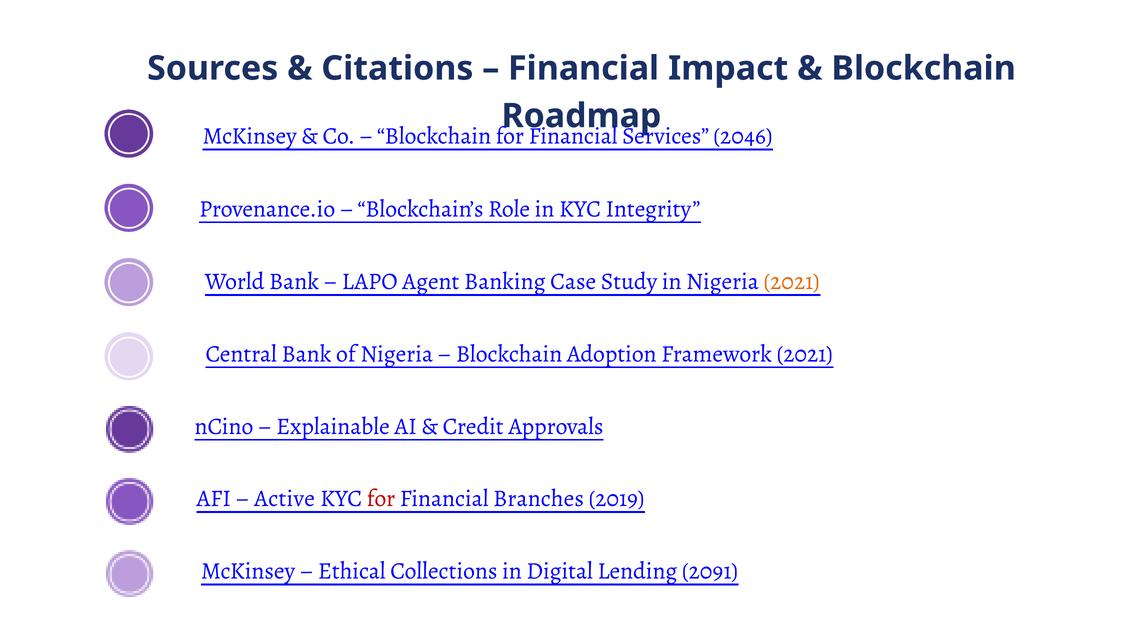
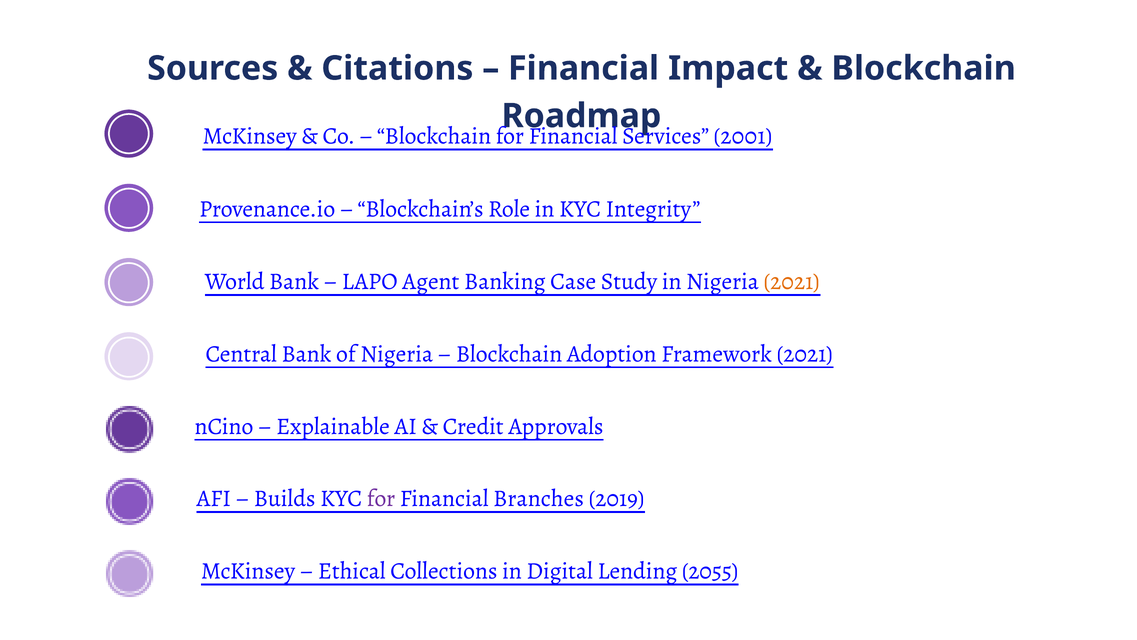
2046: 2046 -> 2001 (743, 136)
Active: Active -> Builds (285, 498)
for colour: red -> purple (381, 498)
2091: 2091 -> 2055 (710, 571)
